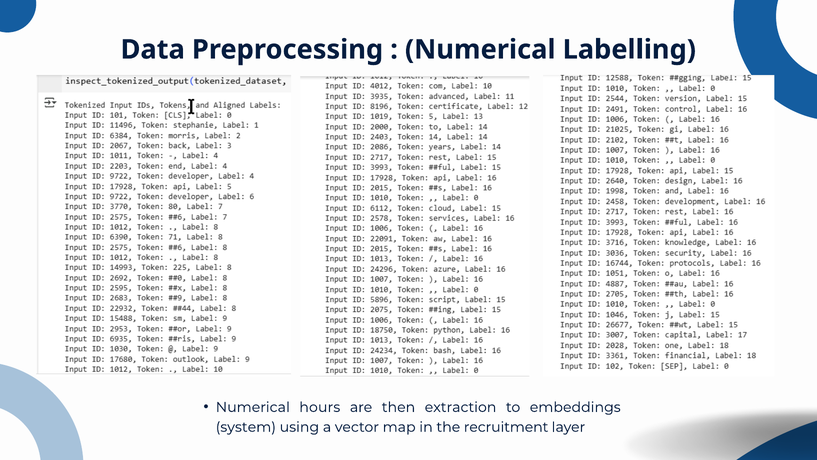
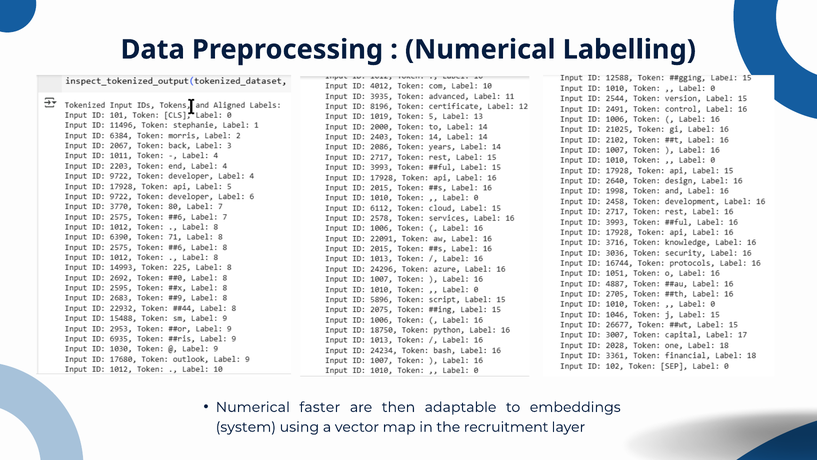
hours: hours -> faster (320, 407)
extraction: extraction -> adaptable (461, 407)
